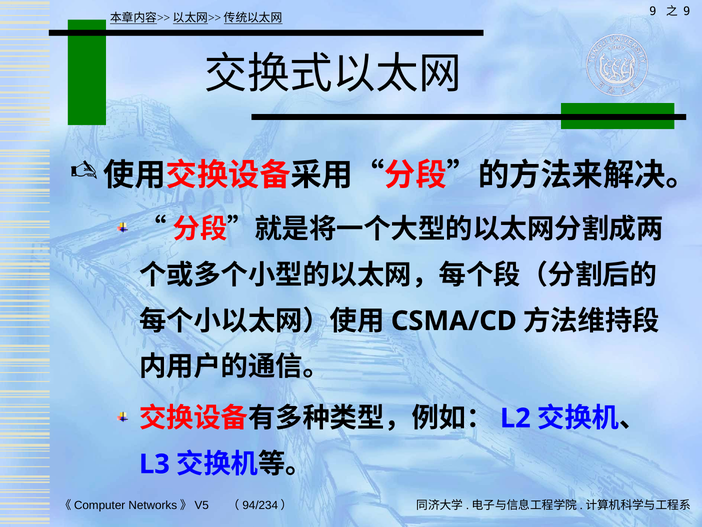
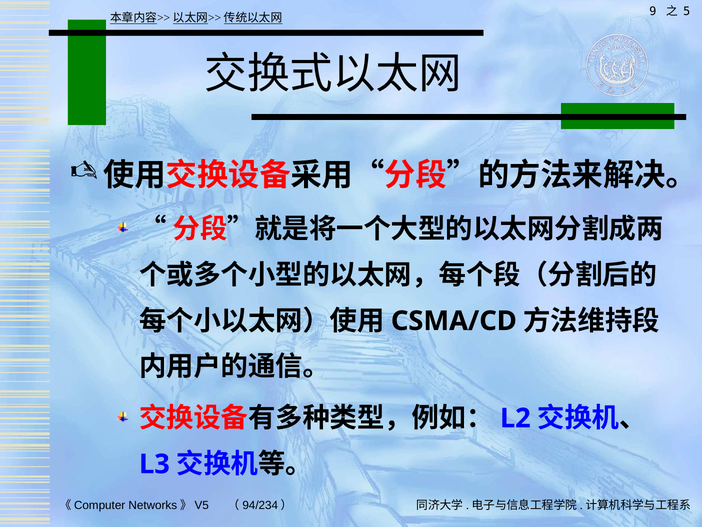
9: 9 -> 5 (687, 11)
